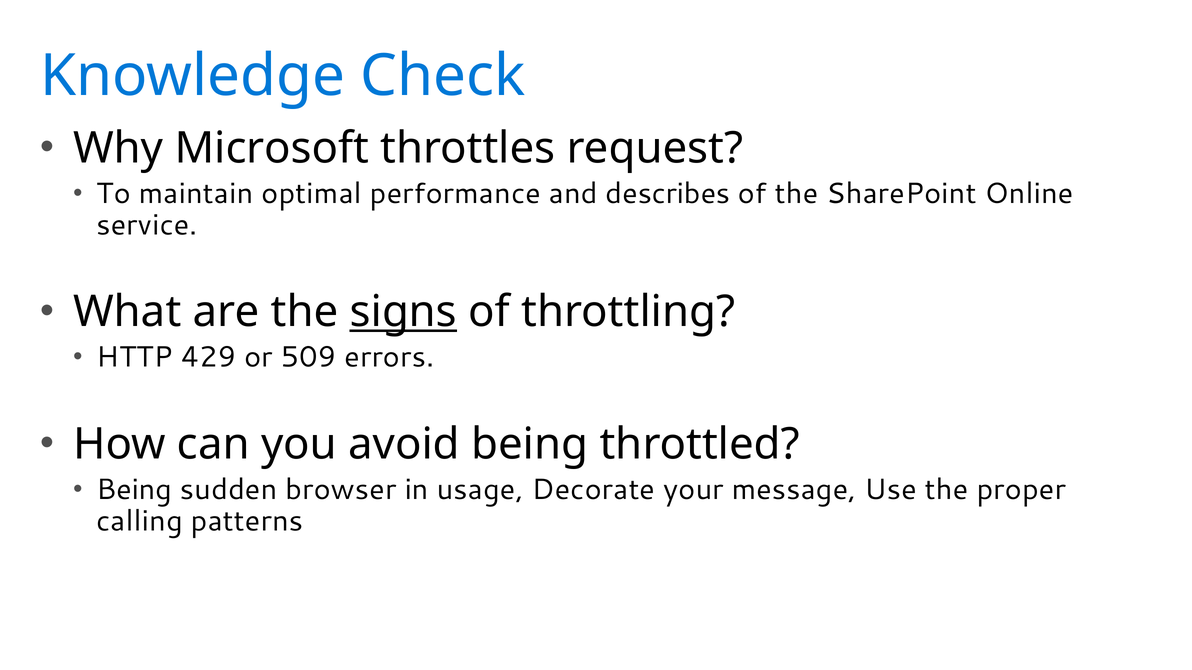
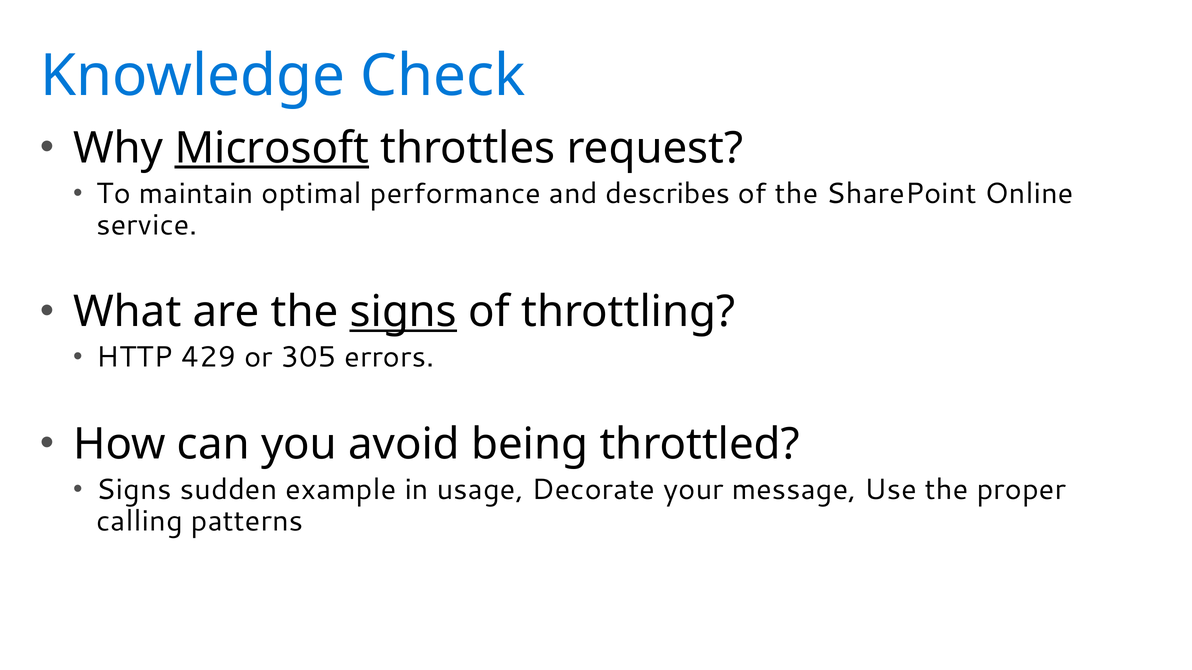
Microsoft underline: none -> present (272, 148)
509: 509 -> 305 (309, 358)
Being: Being -> Signs (134, 490)
browser: browser -> example (341, 490)
